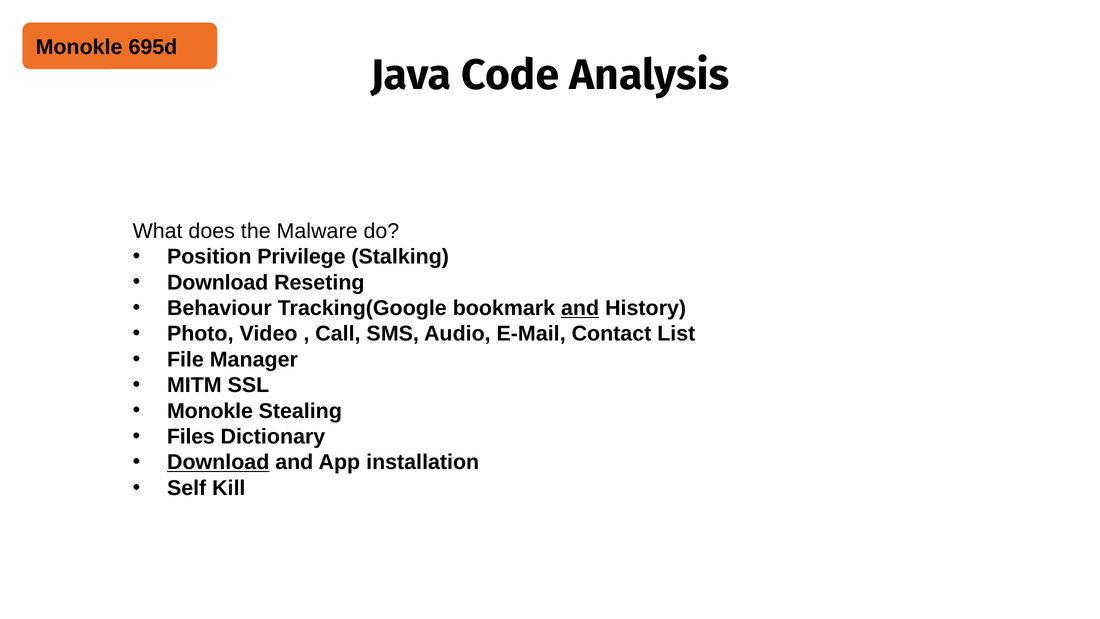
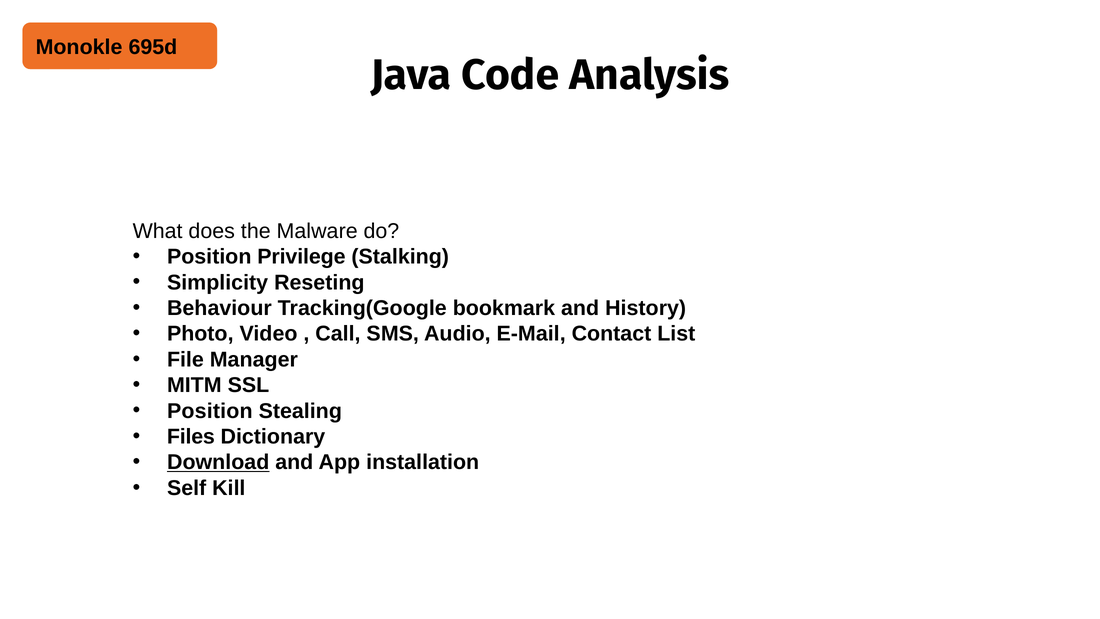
Download: Download -> Simplicity (218, 282)
and underline: present -> none (580, 308)
Monokle: Monokle -> Position (210, 411)
